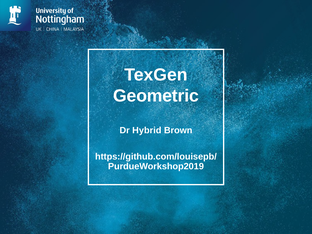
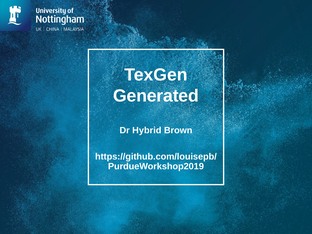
Geometric: Geometric -> Generated (156, 96)
